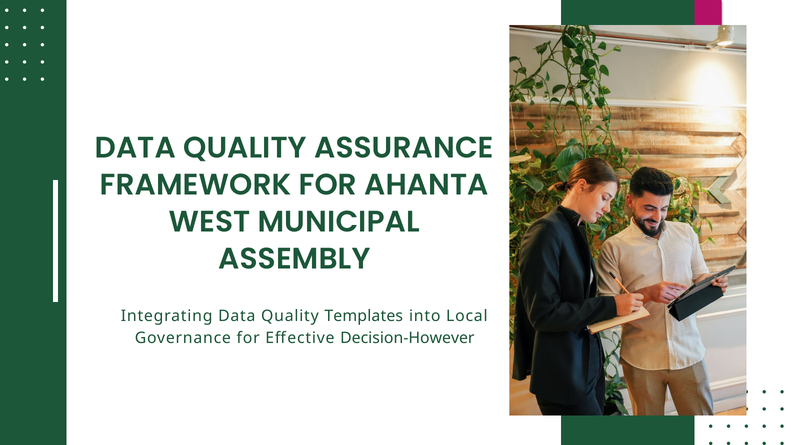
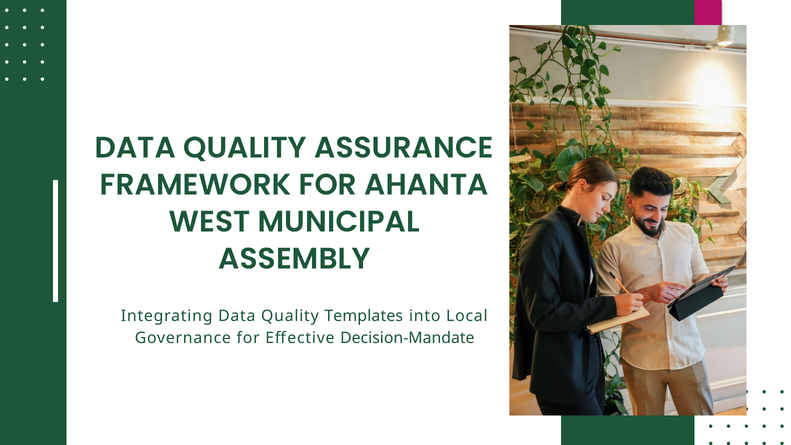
Decision-However: Decision-However -> Decision-Mandate (407, 338)
